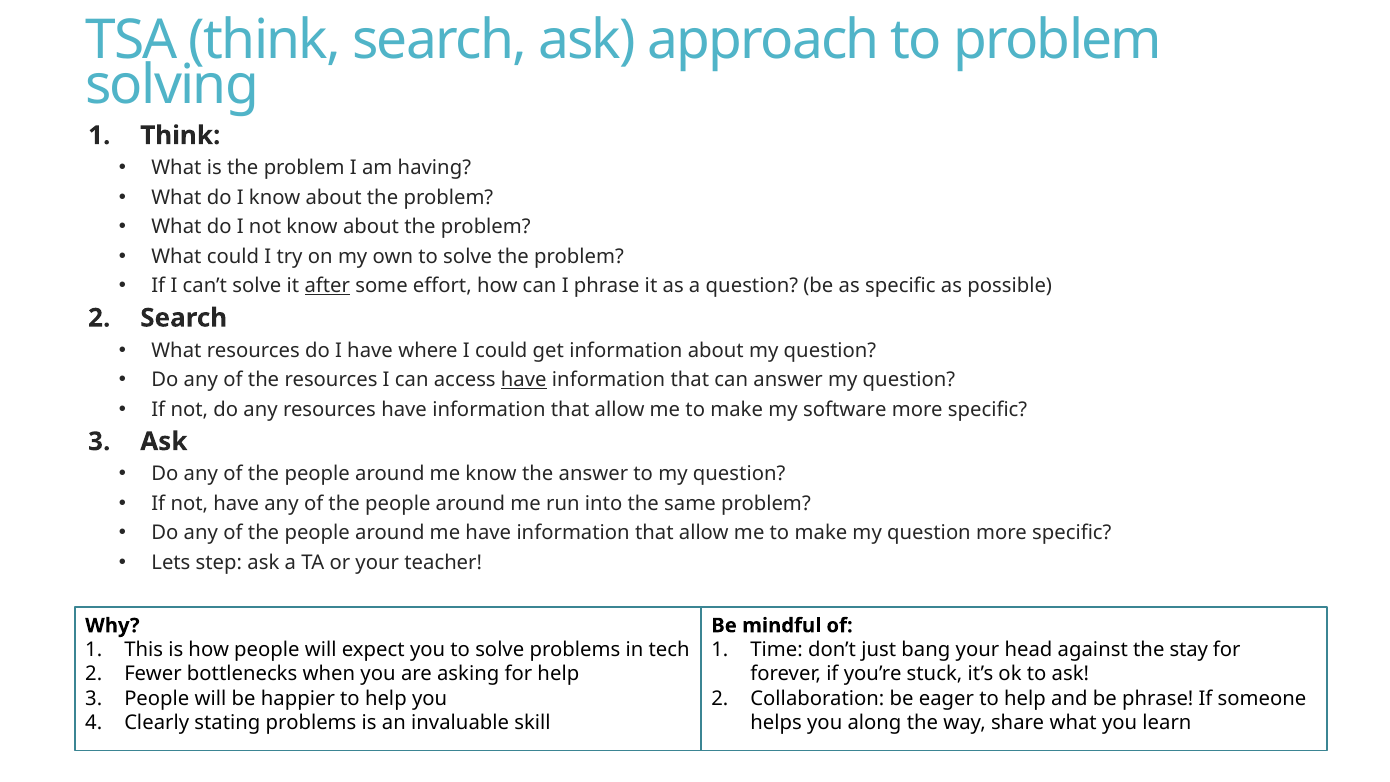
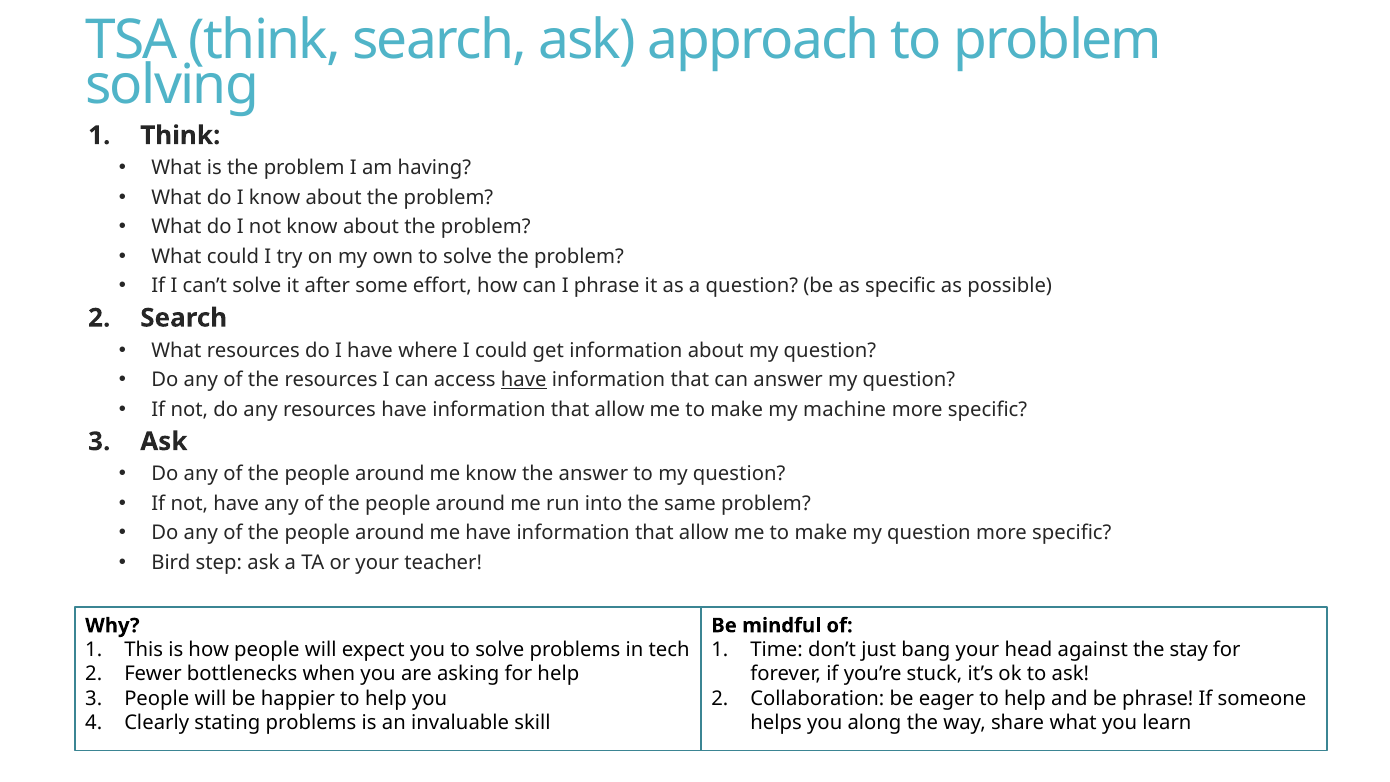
after underline: present -> none (327, 286)
software: software -> machine (845, 409)
Lets: Lets -> Bird (171, 562)
